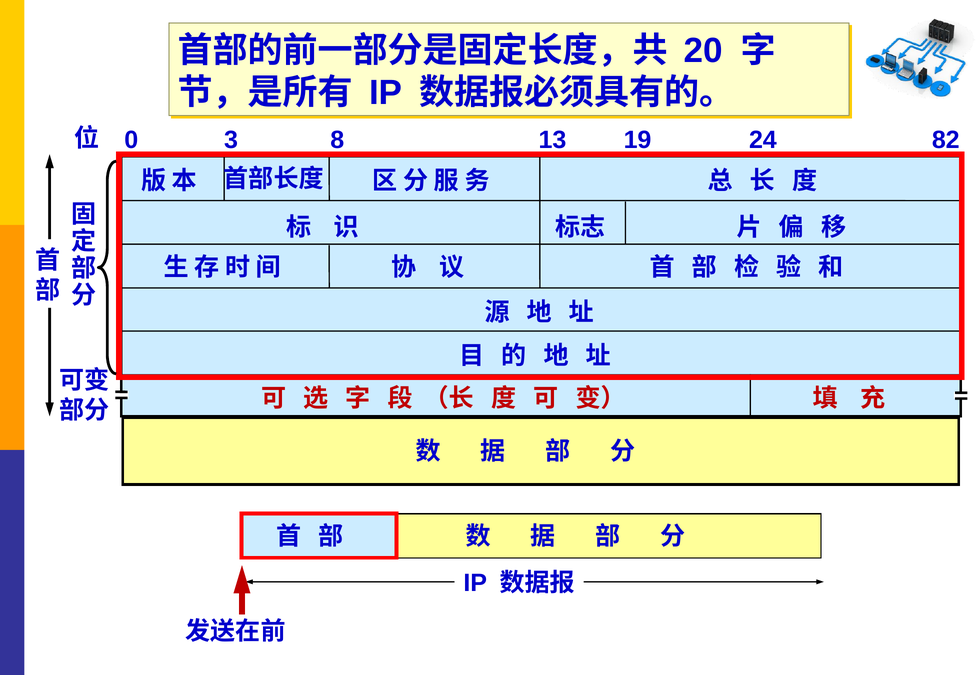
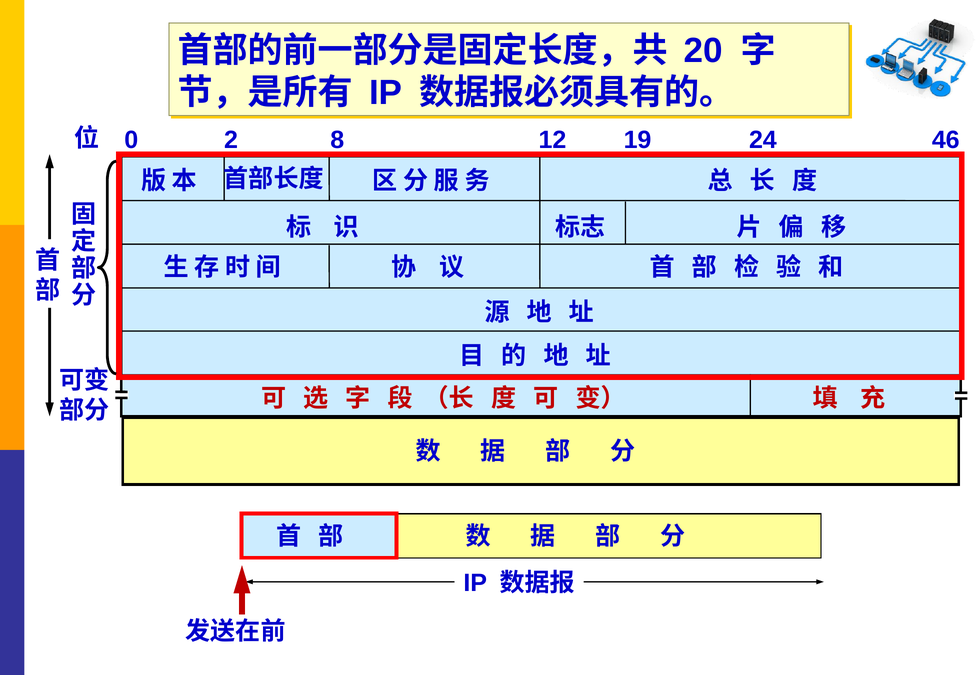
3: 3 -> 2 (231, 140)
13: 13 -> 12 (552, 140)
82: 82 -> 46 (946, 140)
